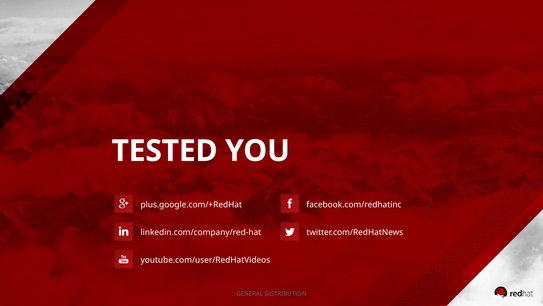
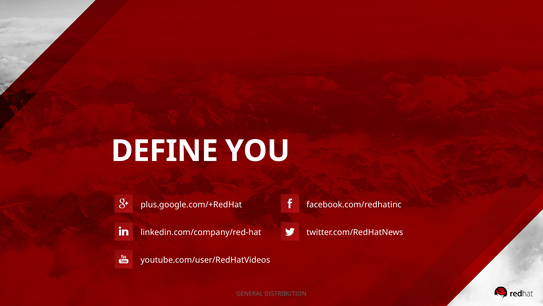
TESTED: TESTED -> DEFINE (165, 151)
